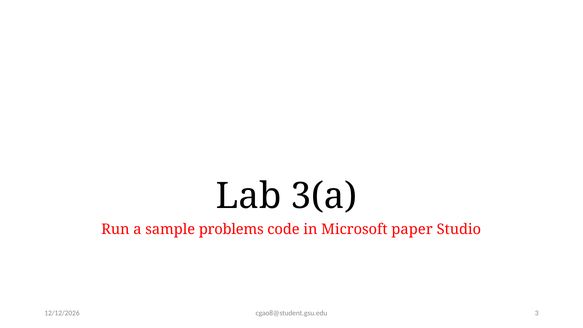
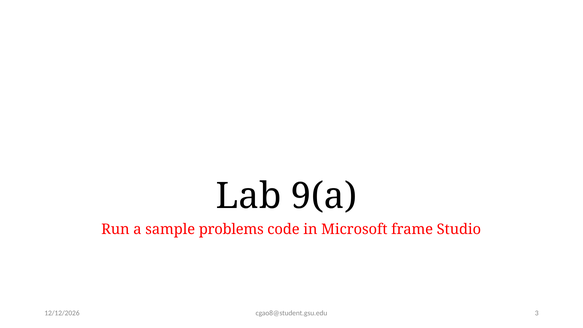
3(a: 3(a -> 9(a (324, 196)
paper: paper -> frame (412, 229)
